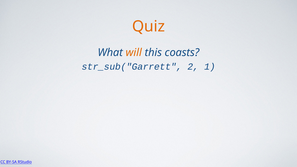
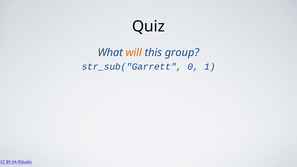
Quiz colour: orange -> black (149, 26)
coasts: coasts -> group (182, 52)
2: 2 -> 0 (193, 67)
